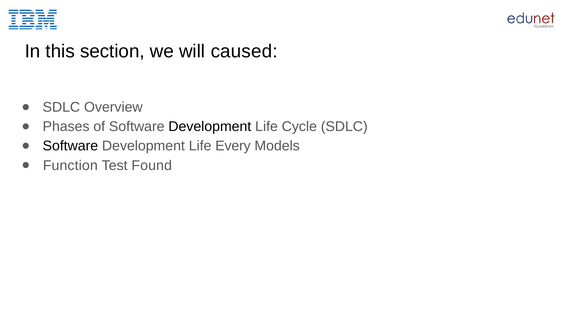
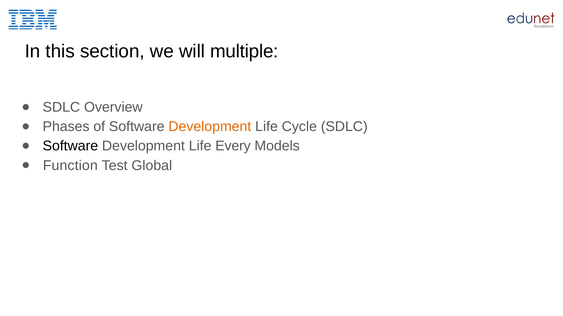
caused: caused -> multiple (244, 52)
Development colour: black -> orange (210, 127)
Found: Found -> Global (152, 166)
